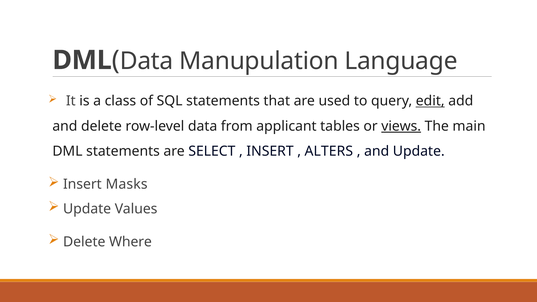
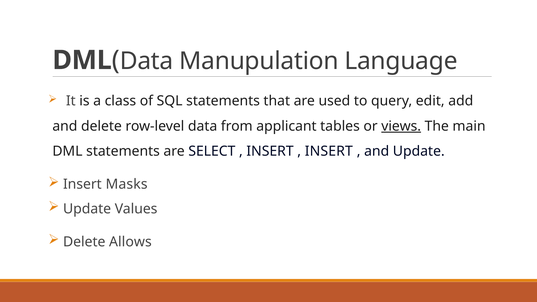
edit underline: present -> none (430, 101)
ALTERS: ALTERS -> INSERT (329, 151)
Where: Where -> Allows (130, 242)
